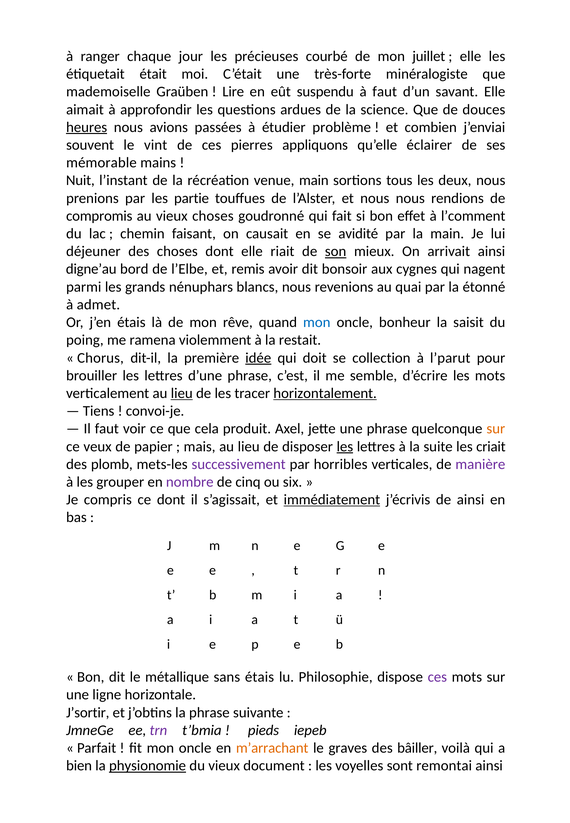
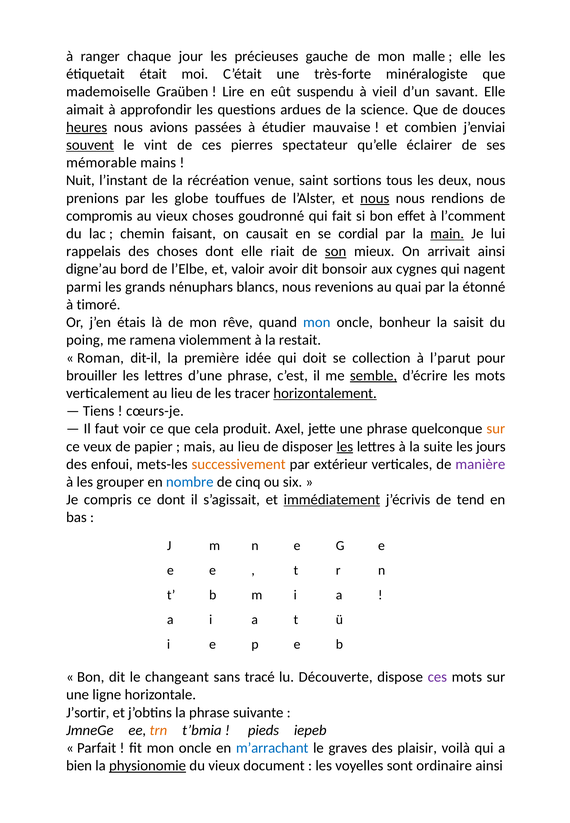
courbé: courbé -> gauche (327, 56)
juillet: juillet -> malle (429, 56)
à faut: faut -> vieil (385, 92)
problème: problème -> mauvaise (342, 127)
souvent underline: none -> present (90, 145)
appliquons: appliquons -> spectateur (315, 145)
venue main: main -> saint (314, 181)
partie: partie -> globe (191, 198)
nous underline: none -> present (375, 198)
avidité: avidité -> cordial (358, 234)
main underline: none -> present (447, 234)
déjeuner: déjeuner -> rappelais (93, 251)
remis: remis -> valoir (248, 269)
admet: admet -> timoré (98, 305)
Chorus: Chorus -> Roman (100, 358)
idée underline: present -> none (258, 358)
semble underline: none -> present (374, 376)
lieu underline: present -> none (182, 393)
convoi-je: convoi-je -> cœurs-je (155, 411)
criait: criait -> jours (491, 447)
plomb: plomb -> enfoui (112, 464)
successivement colour: purple -> orange (239, 464)
horribles: horribles -> extérieur (341, 464)
nombre colour: purple -> blue (190, 482)
de ainsi: ainsi -> tend (471, 500)
métallique: métallique -> changeant (177, 677)
sans étais: étais -> tracé (260, 677)
Philosophie: Philosophie -> Découverte (336, 677)
trn colour: purple -> orange (158, 731)
m’arrachant colour: orange -> blue (272, 748)
bâiller: bâiller -> plaisir (417, 748)
remontai: remontai -> ordinaire (444, 766)
